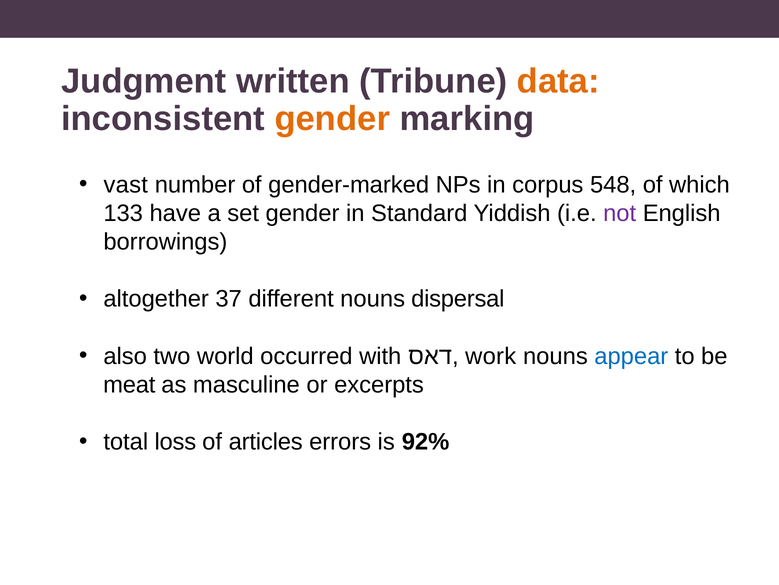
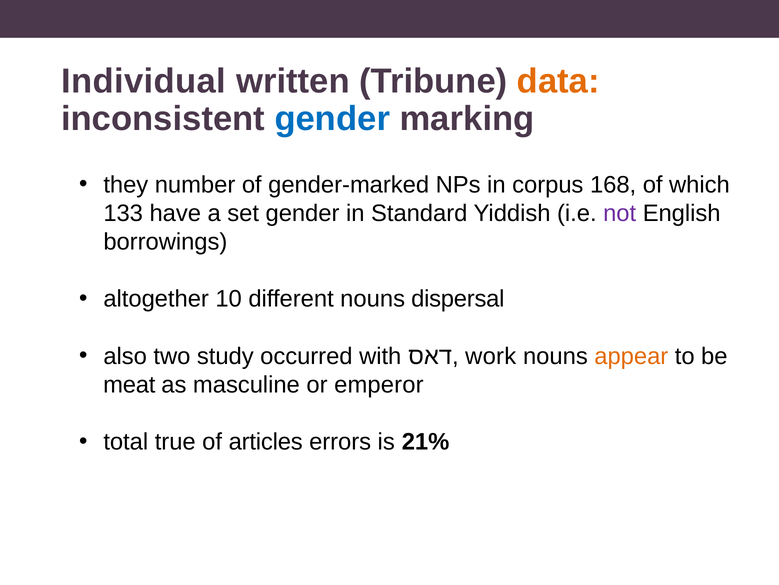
Judgment: Judgment -> Individual (144, 81)
gender colour: orange -> blue (332, 119)
vast: vast -> they (126, 185)
548: 548 -> 168 (613, 185)
37: 37 -> 10 (229, 299)
world: world -> study (225, 356)
appear colour: blue -> orange (631, 356)
excerpts: excerpts -> emperor (379, 384)
loss: loss -> true (175, 441)
92%: 92% -> 21% (426, 441)
